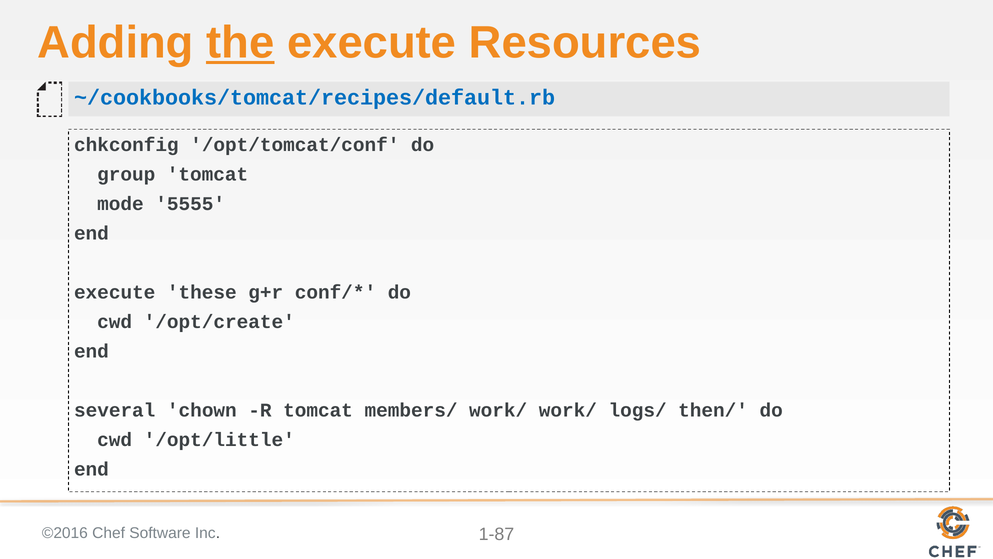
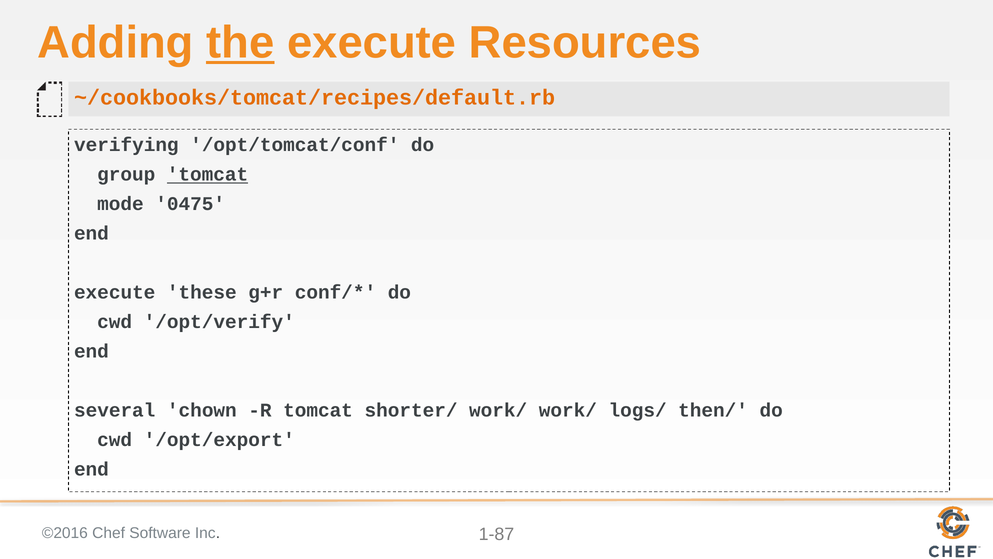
~/cookbooks/tomcat/recipes/default.rb colour: blue -> orange (315, 98)
chkconfig: chkconfig -> verifying (126, 145)
tomcat underline: none -> present (208, 174)
5555: 5555 -> 0475 (190, 204)
/opt/create: /opt/create -> /opt/verify (219, 322)
members/: members/ -> shorter/ (411, 410)
/opt/little: /opt/little -> /opt/export (219, 440)
